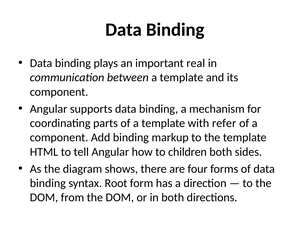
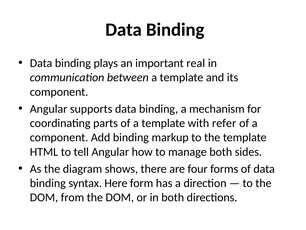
children: children -> manage (187, 152)
Root: Root -> Here (116, 183)
